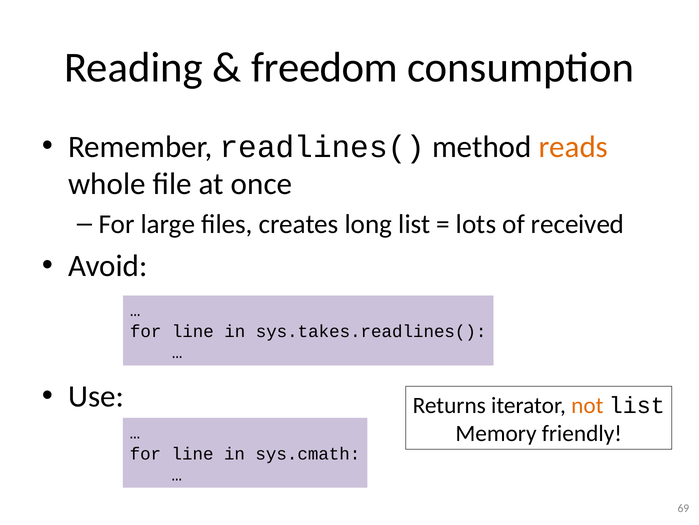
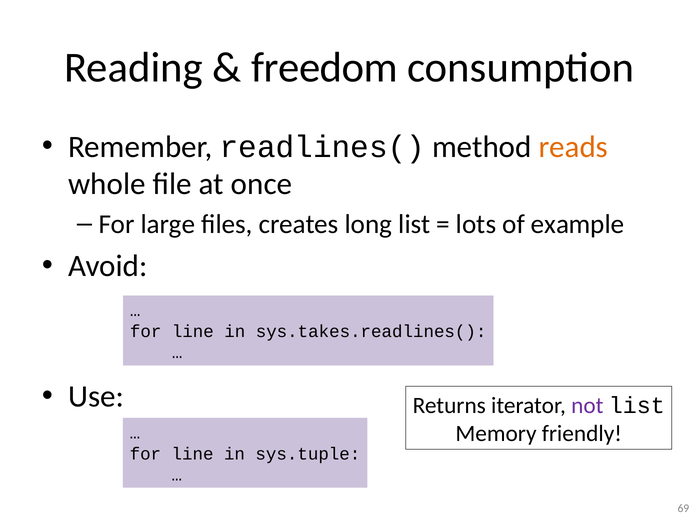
received: received -> example (578, 224)
not colour: orange -> purple (587, 405)
sys.cmath: sys.cmath -> sys.tuple (308, 453)
